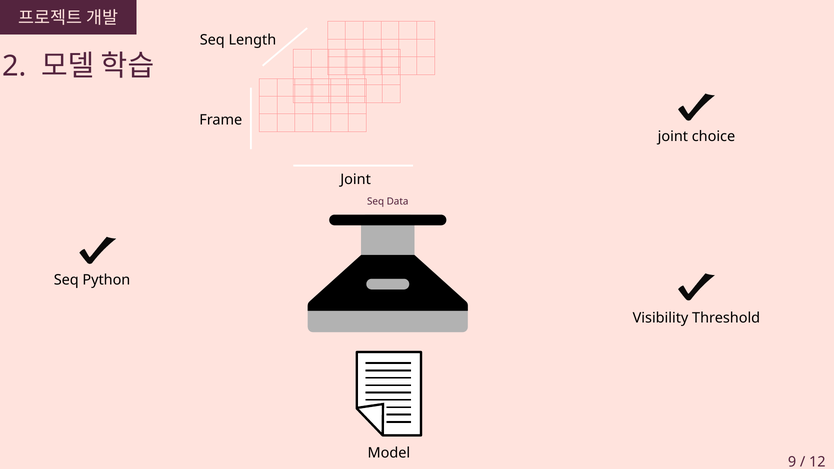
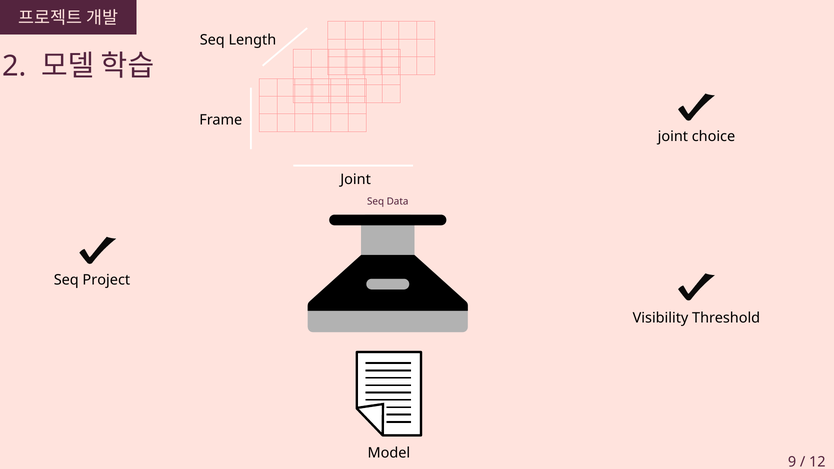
Python: Python -> Project (106, 280)
